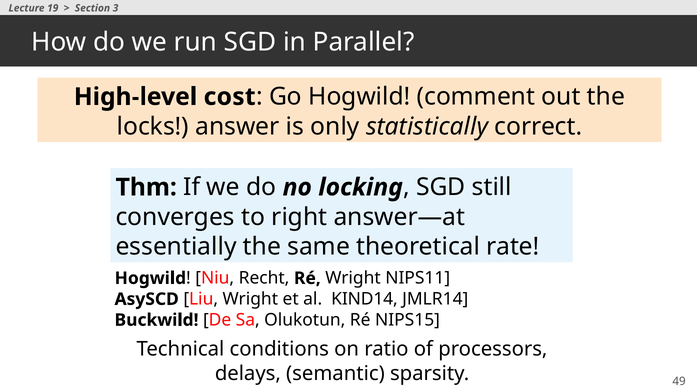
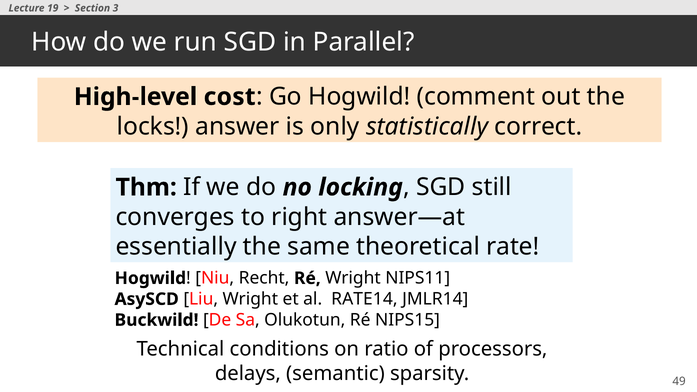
KIND14: KIND14 -> RATE14 (364, 299)
